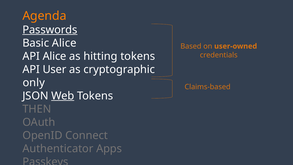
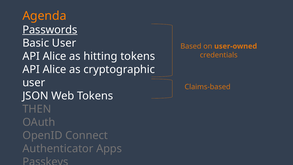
Basic Alice: Alice -> User (64, 43)
User: User -> Alice (55, 69)
only: only -> user (34, 83)
Web underline: present -> none (63, 96)
